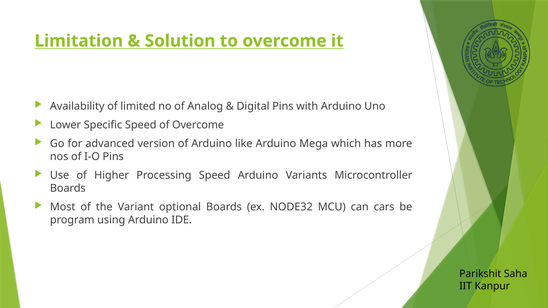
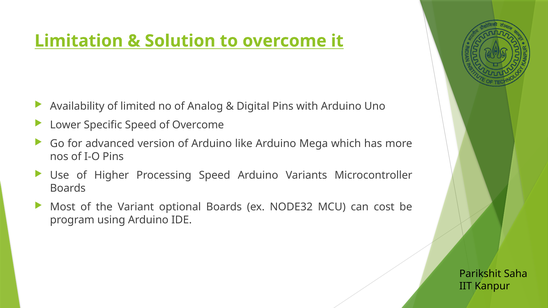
cars: cars -> cost (384, 207)
